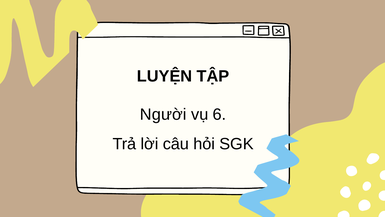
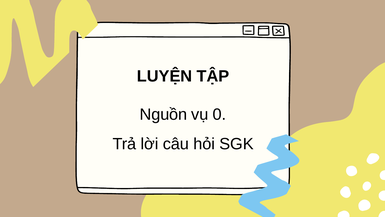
Người: Người -> Nguồn (163, 114)
6: 6 -> 0 (219, 114)
